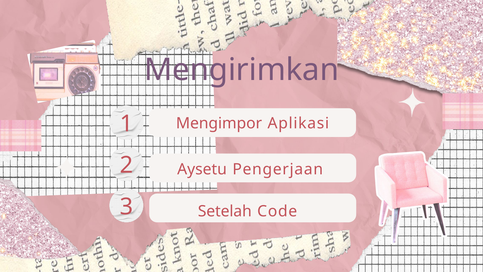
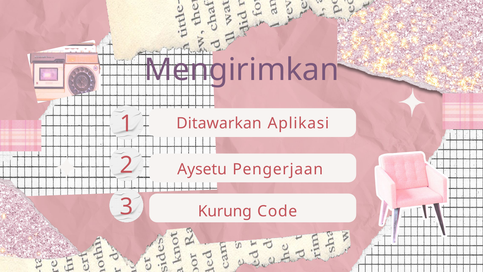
Mengimpor: Mengimpor -> Ditawarkan (219, 123)
Setelah: Setelah -> Kurung (225, 211)
